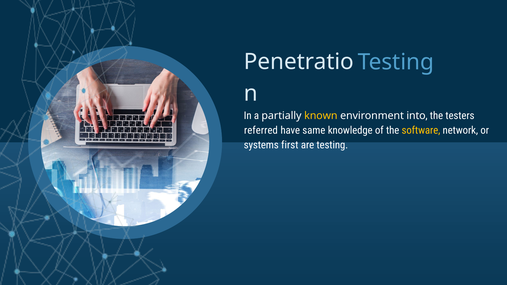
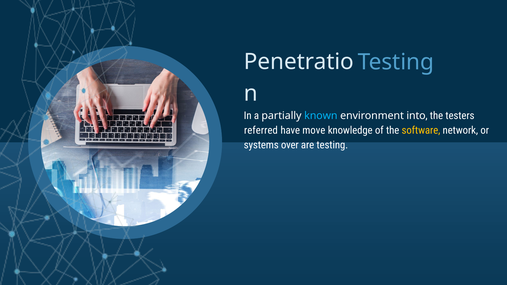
known colour: yellow -> light blue (321, 116)
same: same -> move (314, 130)
first: first -> over (290, 145)
